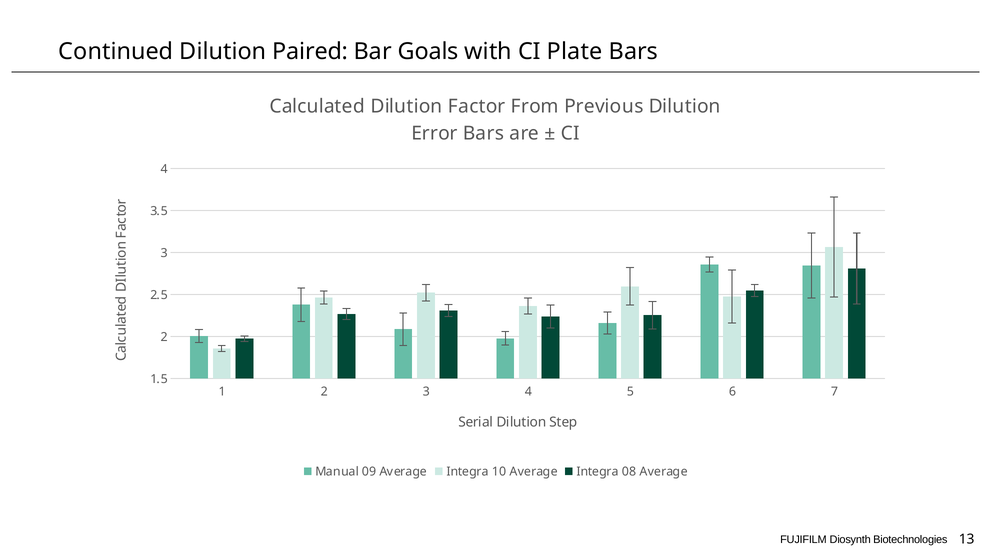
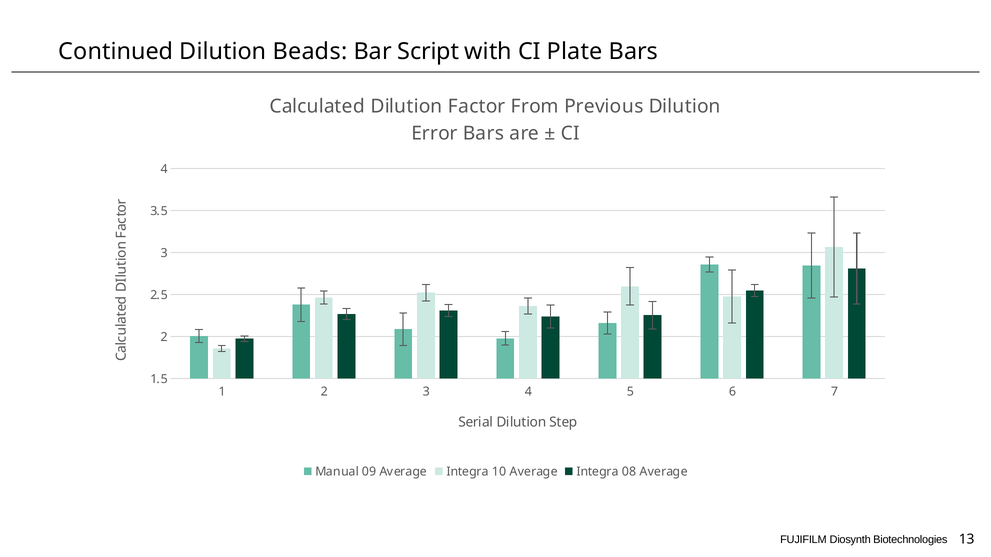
Paired: Paired -> Beads (310, 52)
Goals: Goals -> Script (428, 52)
